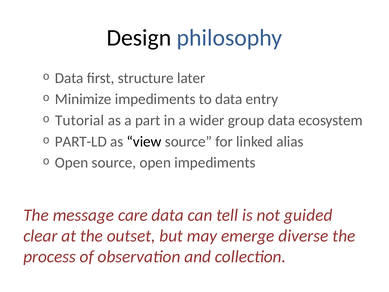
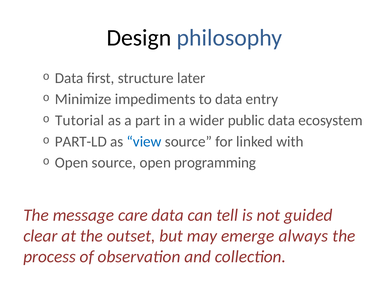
group: group -> public (246, 120)
view colour: black -> blue (144, 141)
alias: alias -> with (290, 141)
open impediments: impediments -> programming (215, 163)
diverse: diverse -> always (303, 236)
